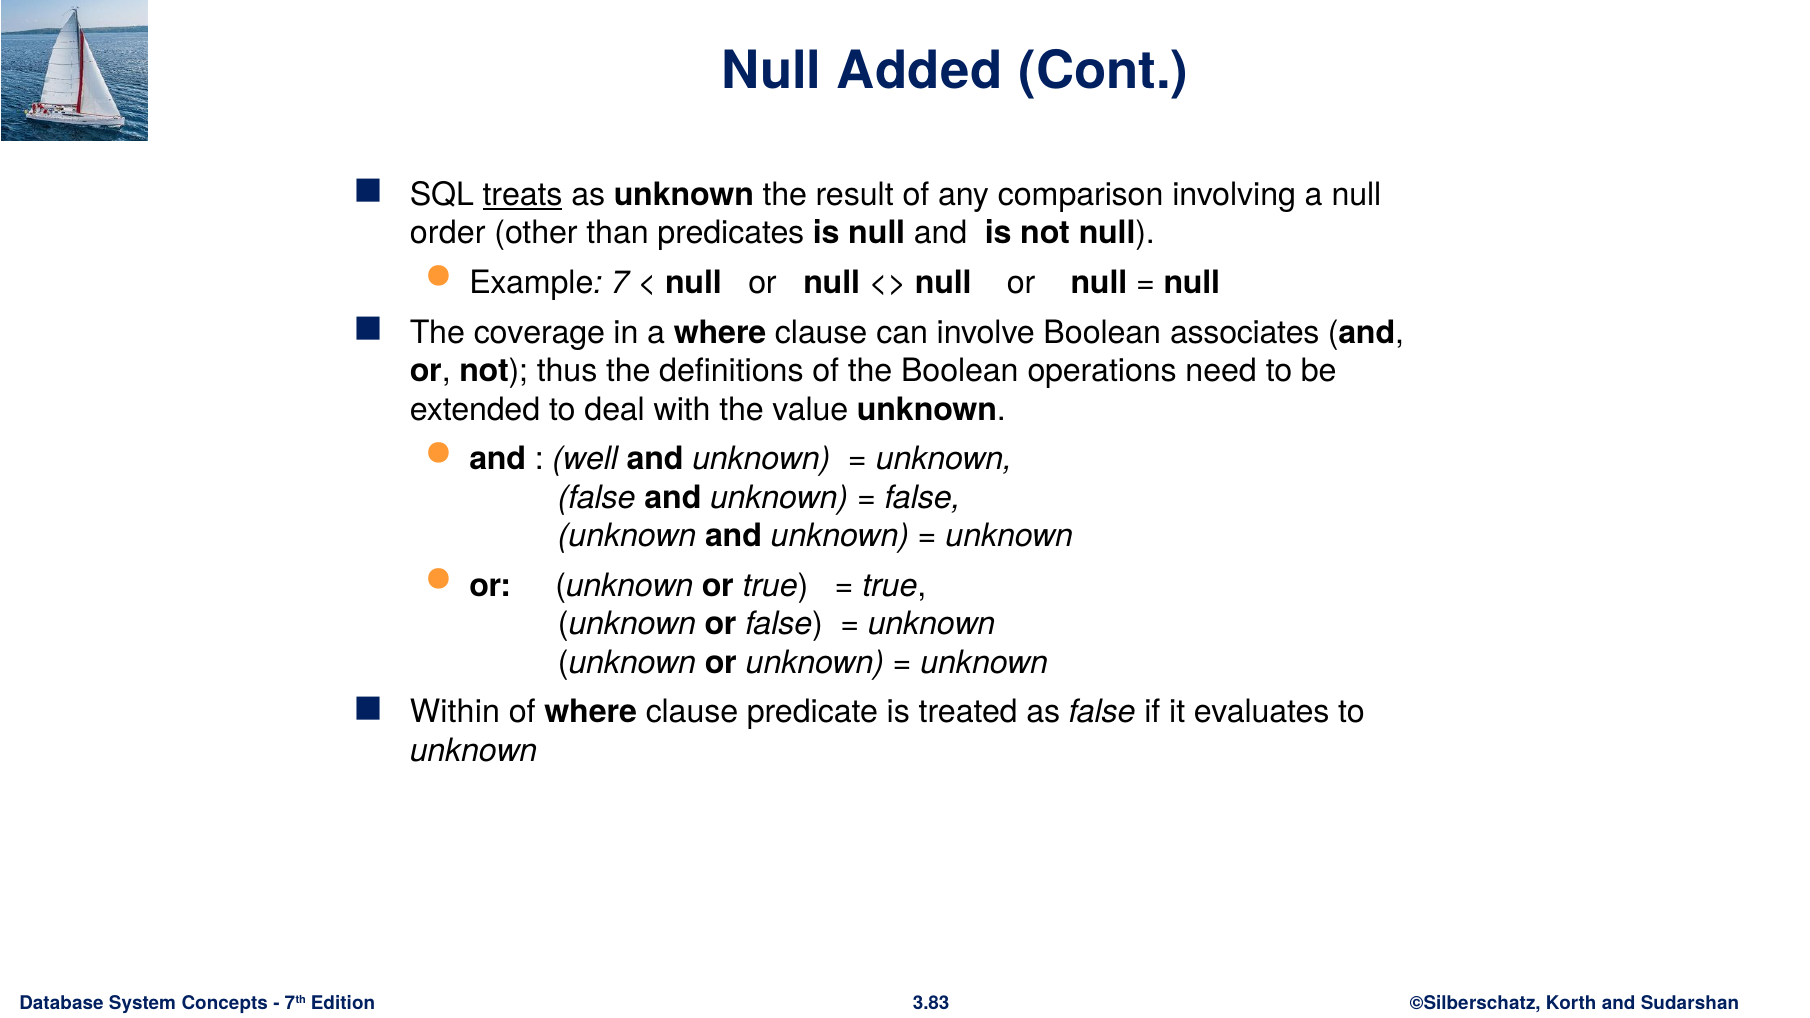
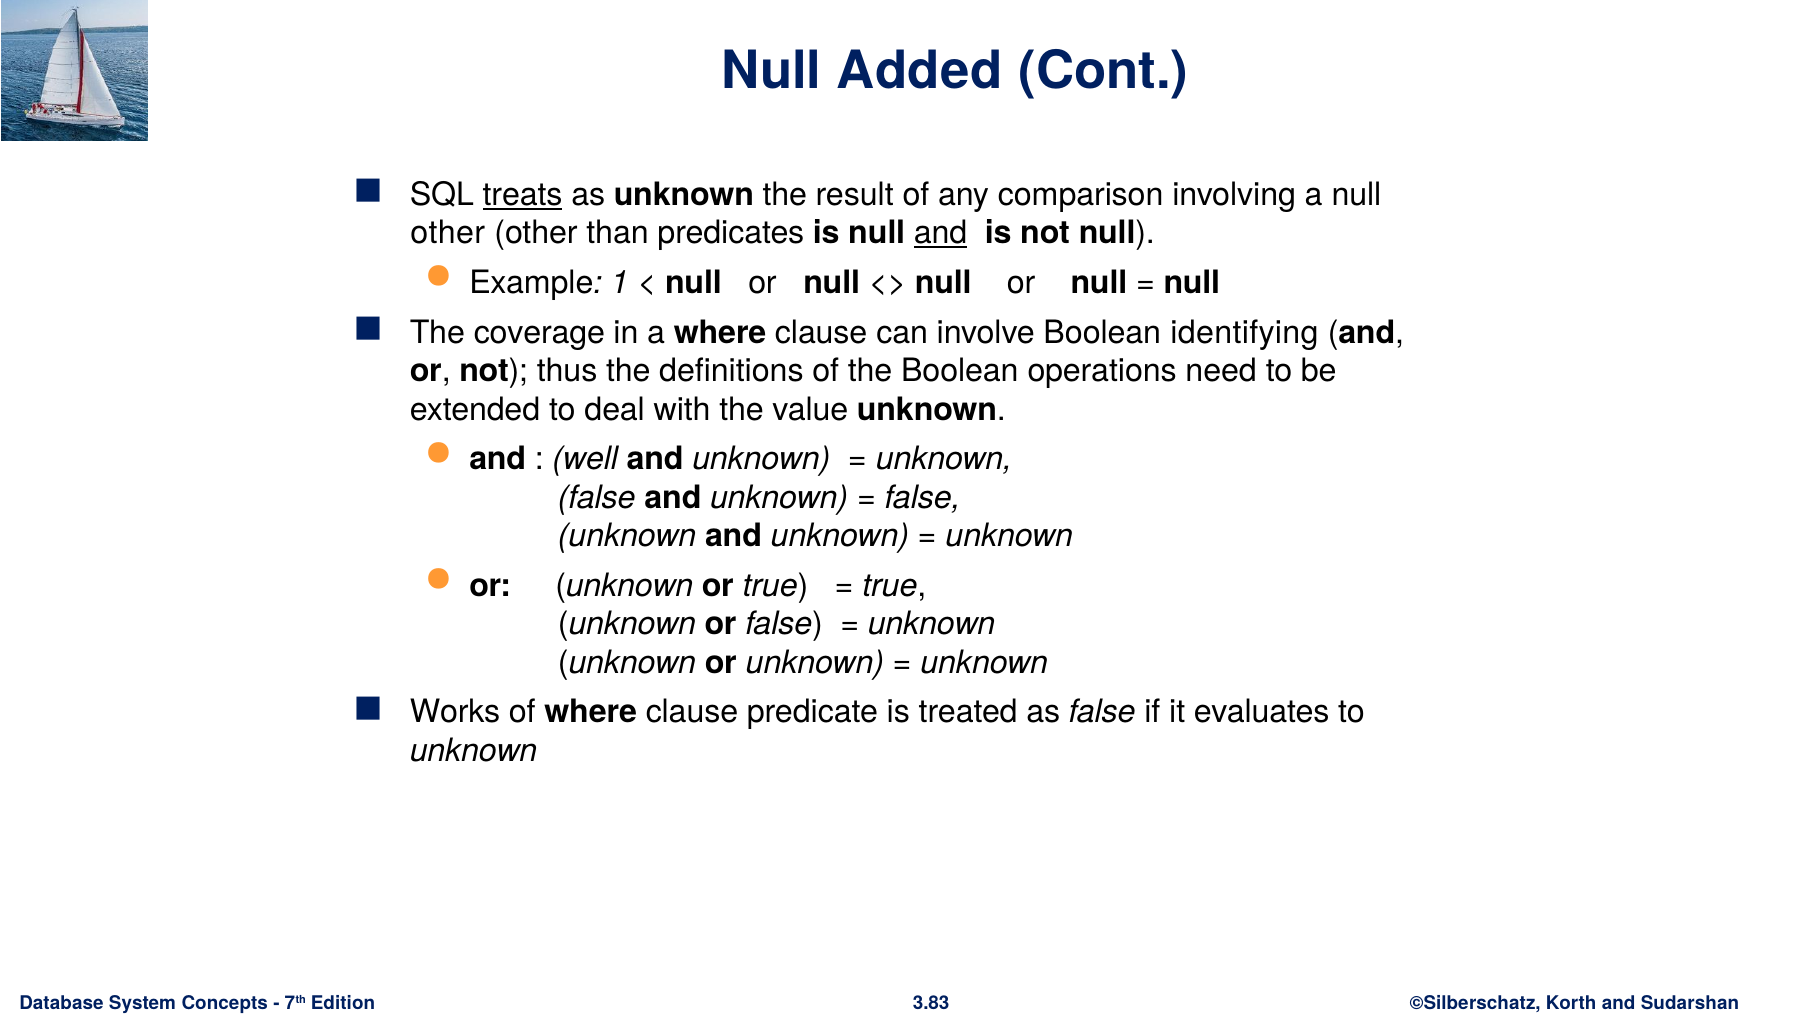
order: order -> other (448, 233)
and underline: none -> present (941, 233)
7: 7 -> 1 (620, 283)
associates: associates -> identifying (1244, 333)
Within: Within -> Works (455, 712)
